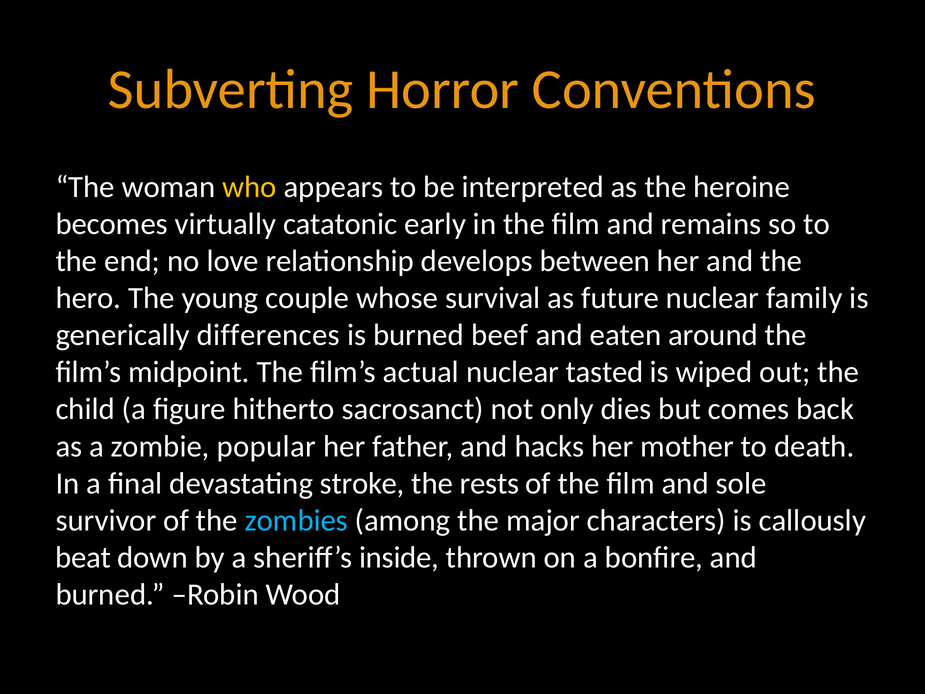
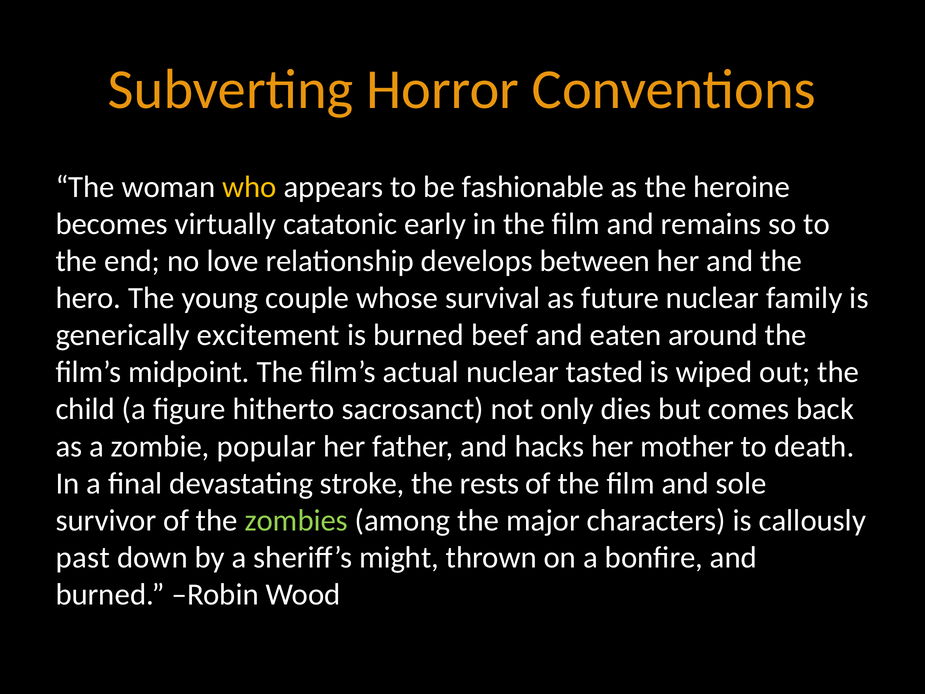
interpreted: interpreted -> fashionable (533, 187)
differences: differences -> excitement (268, 335)
zombies colour: light blue -> light green (296, 520)
beat: beat -> past (83, 557)
inside: inside -> might (399, 557)
